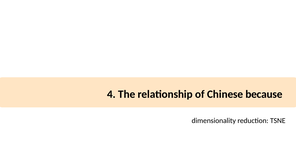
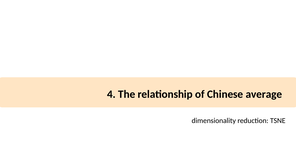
because: because -> average (264, 94)
